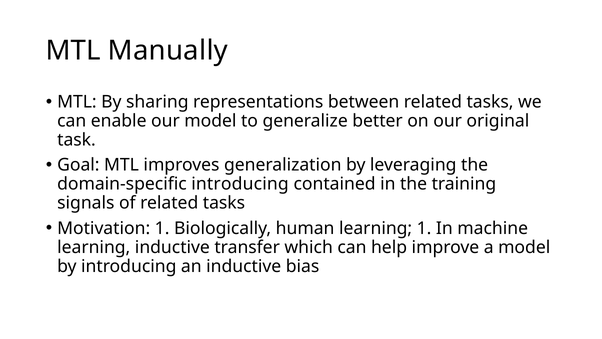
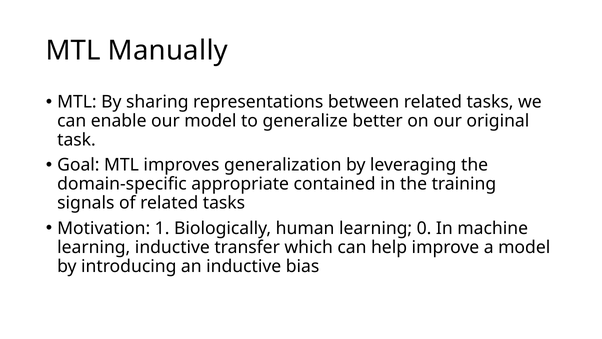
domain-specific introducing: introducing -> appropriate (240, 184)
learning 1: 1 -> 0 (424, 228)
